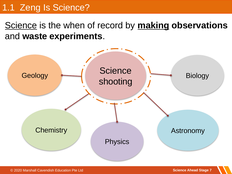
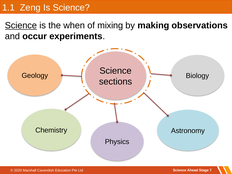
record: record -> mixing (110, 26)
making underline: present -> none (153, 26)
waste: waste -> occur (35, 36)
shooting: shooting -> sections (116, 82)
